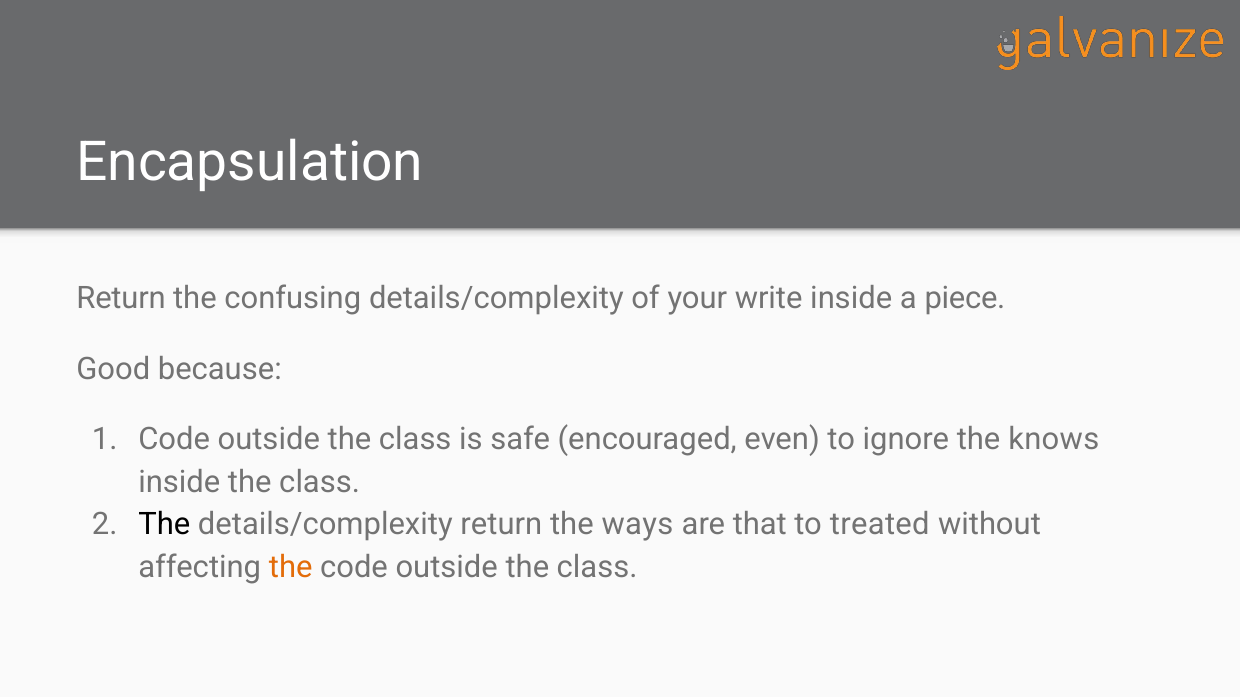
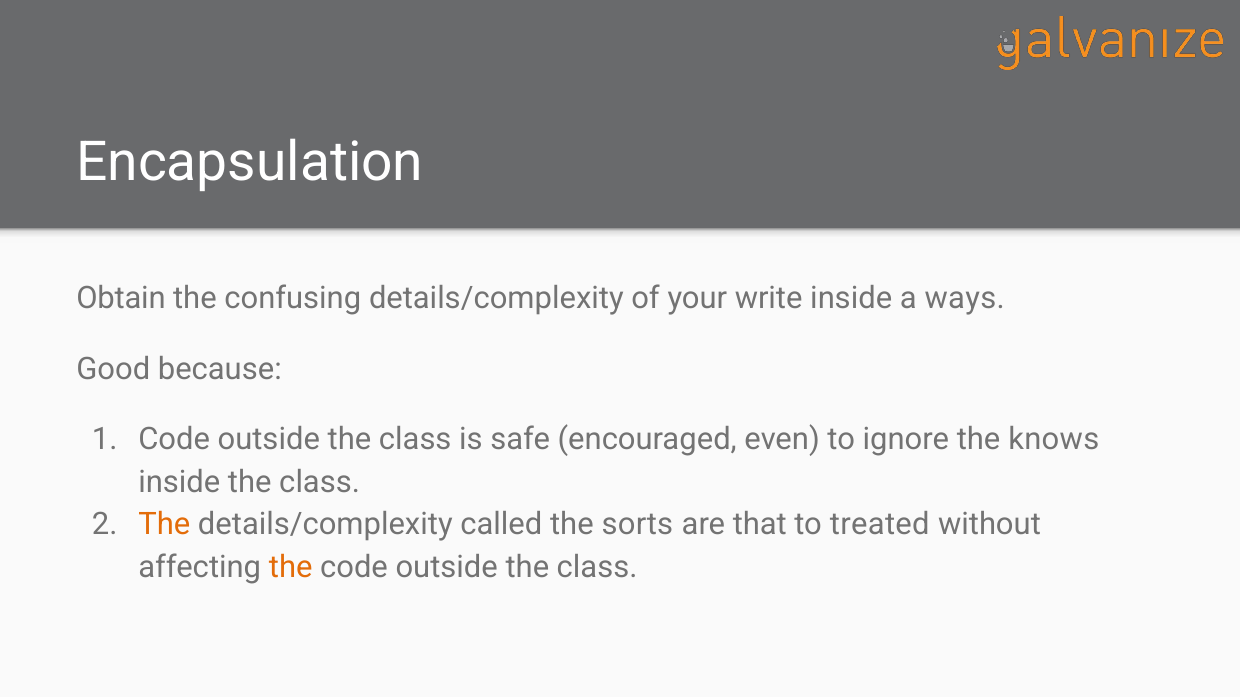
Return: Return -> Obtain (121, 299)
piece: piece -> ways (965, 299)
The colour: black -> orange (164, 525)
details/complexity return: return -> called (501, 525)
ways: ways -> sorts (637, 525)
